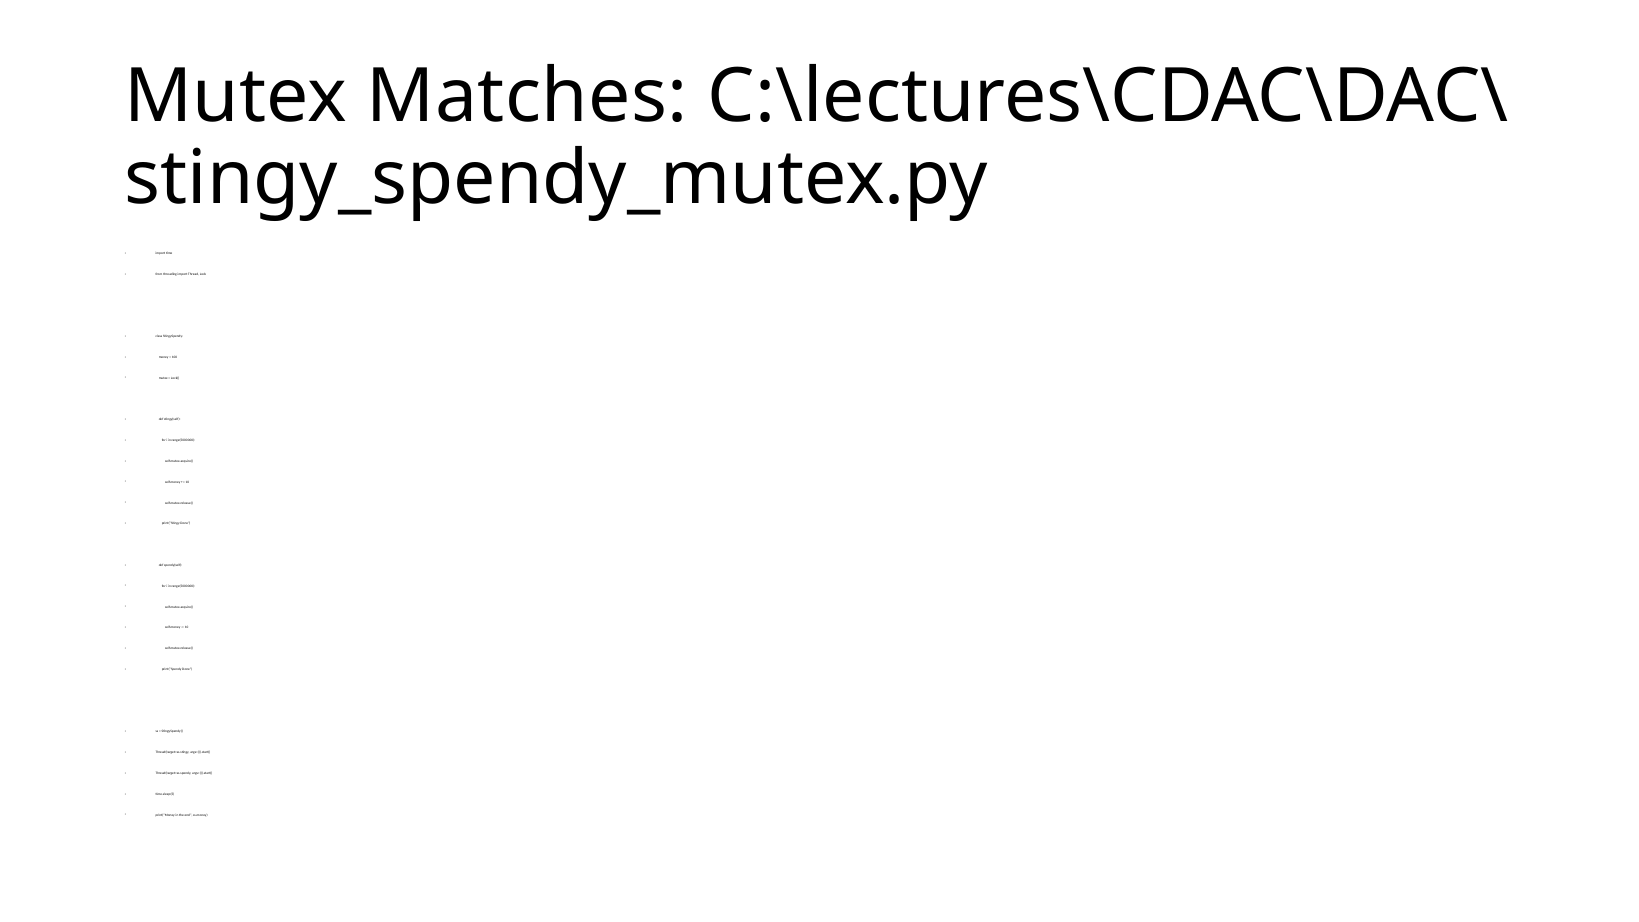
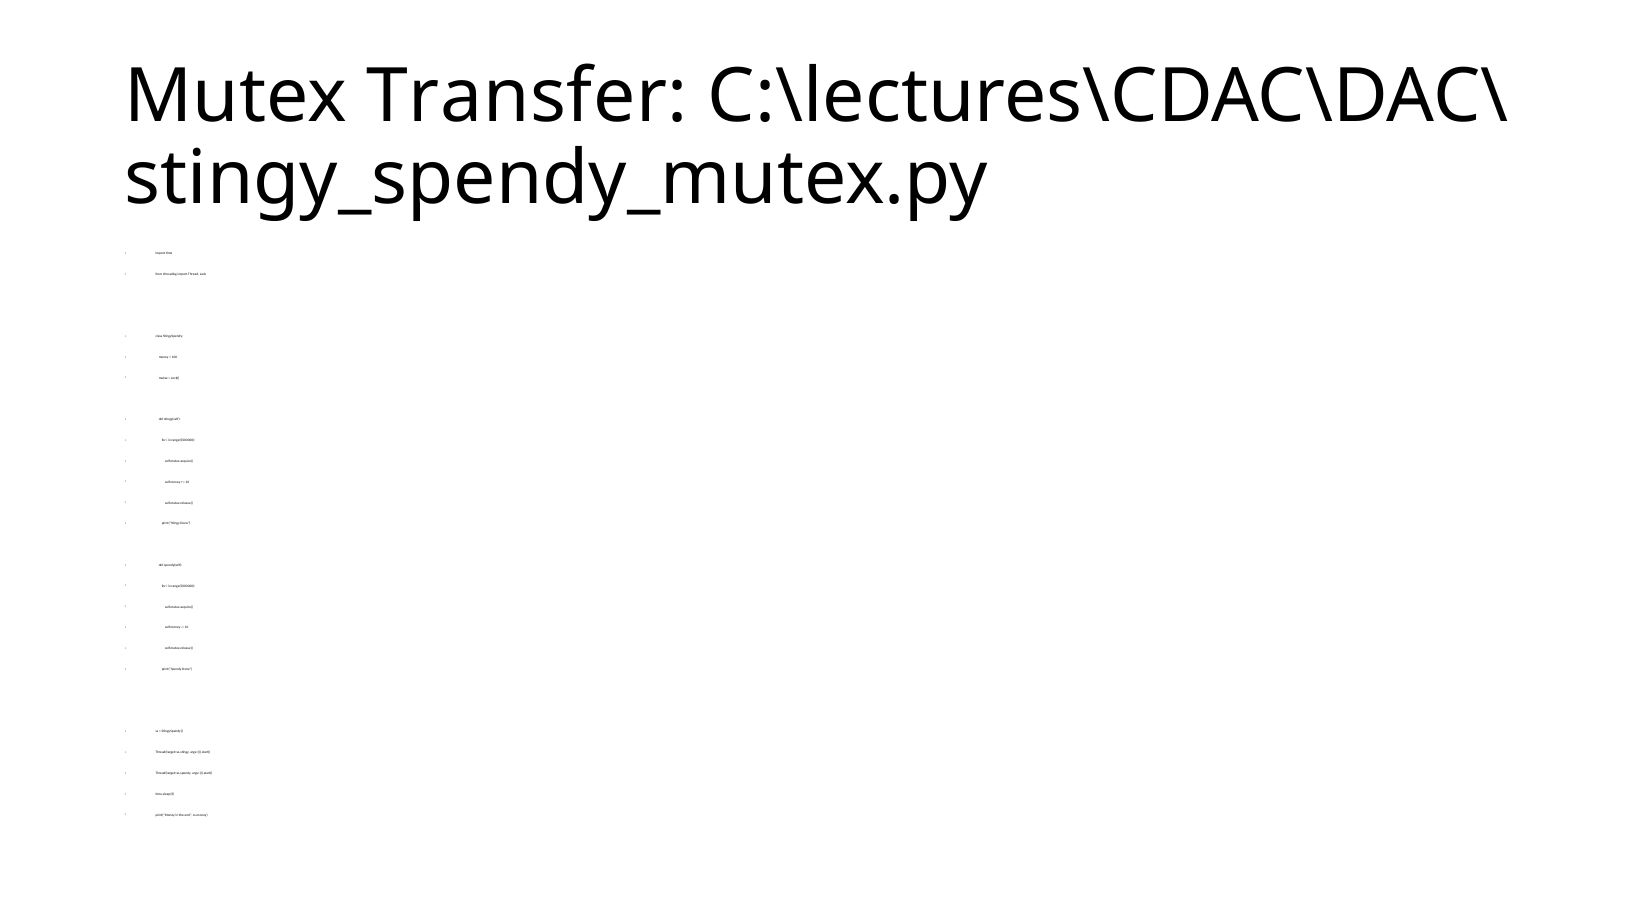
Matches: Matches -> Transfer (527, 97)
